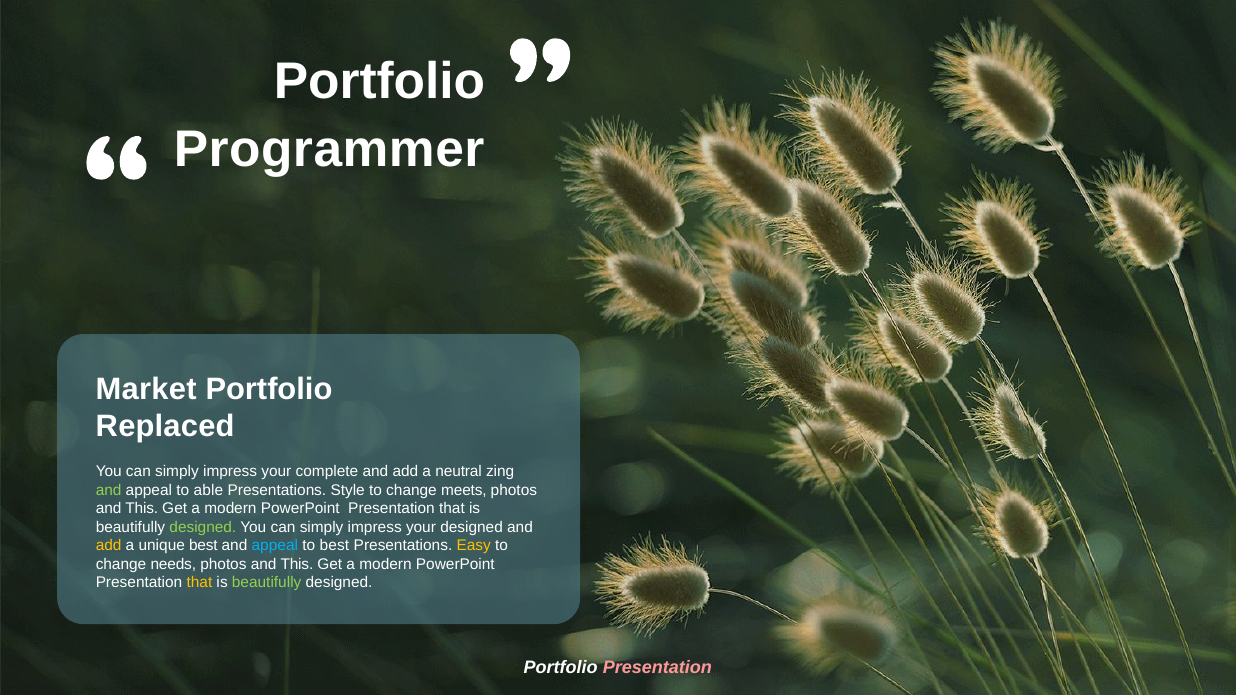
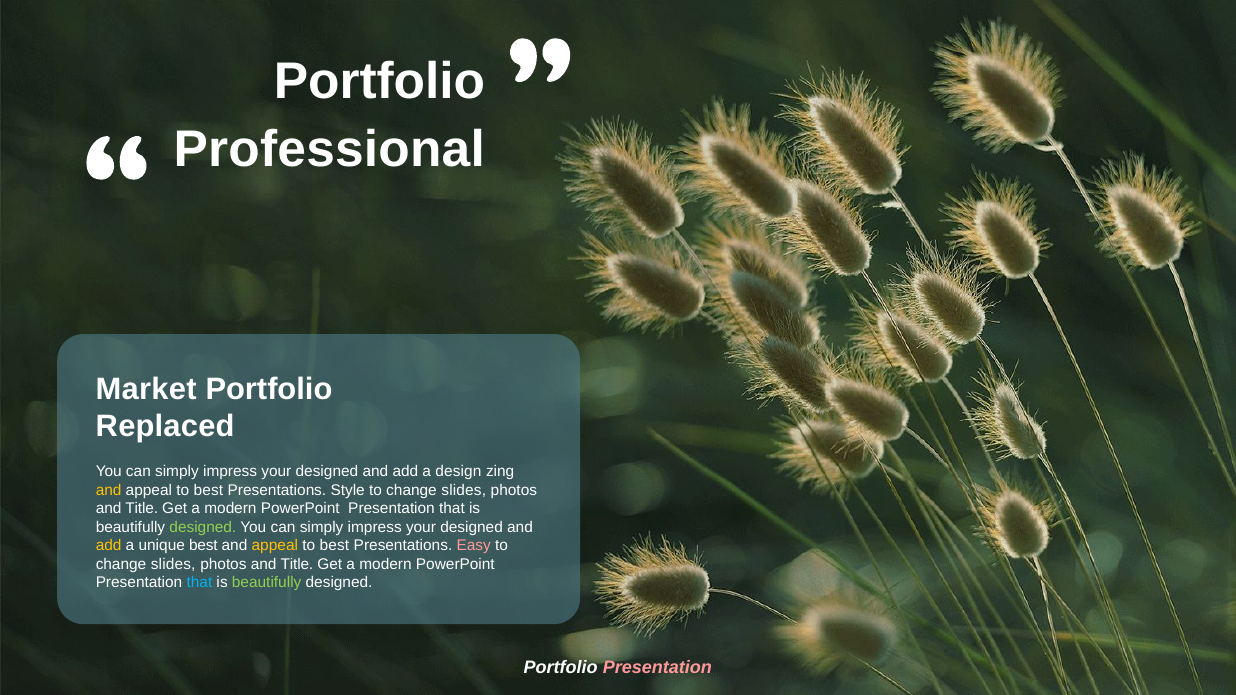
Programmer: Programmer -> Professional (329, 150)
complete: complete -> designed (327, 472)
neutral: neutral -> design (458, 472)
and colour: light green -> yellow (109, 490)
able: able -> best (208, 490)
meets: meets -> slides (464, 490)
This: This -> Title (142, 509)
appeal colour: light blue -> yellow (275, 546)
Easy colour: yellow -> pink (474, 546)
needs: needs -> slides (173, 564)
This: This -> Title (297, 564)
that colour: yellow -> light blue (199, 583)
